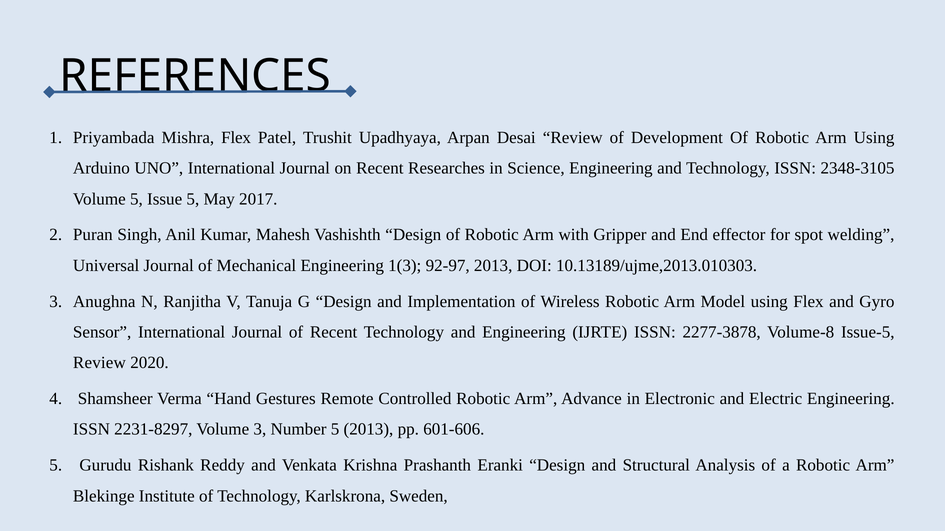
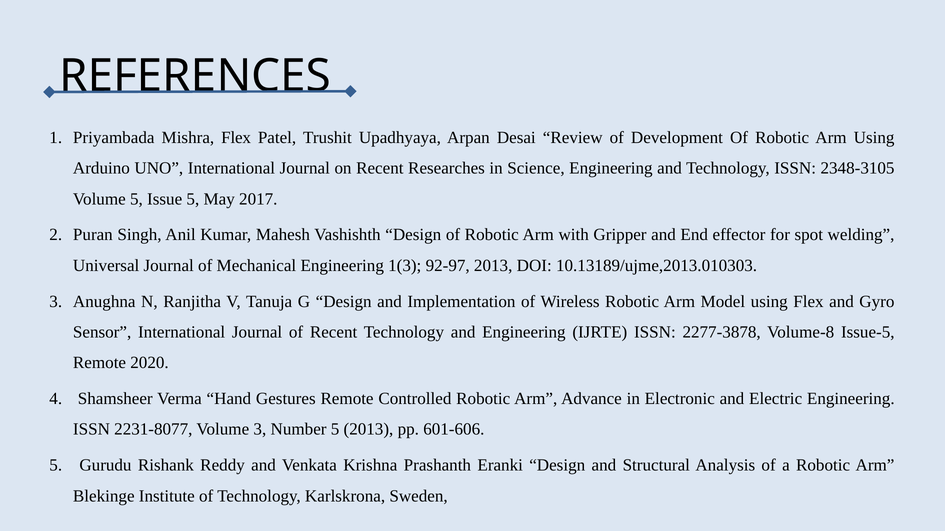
Review: Review -> Remote (100, 363)
2231-8297: 2231-8297 -> 2231-8077 (153, 430)
